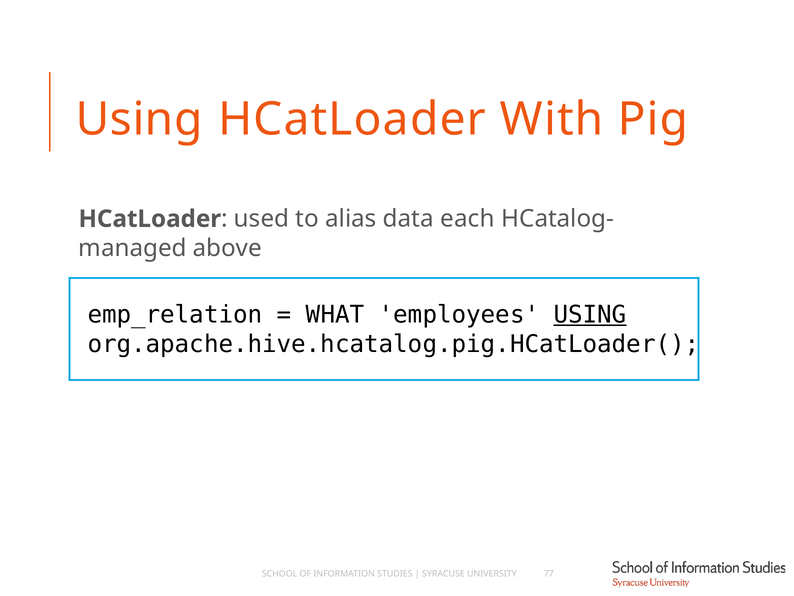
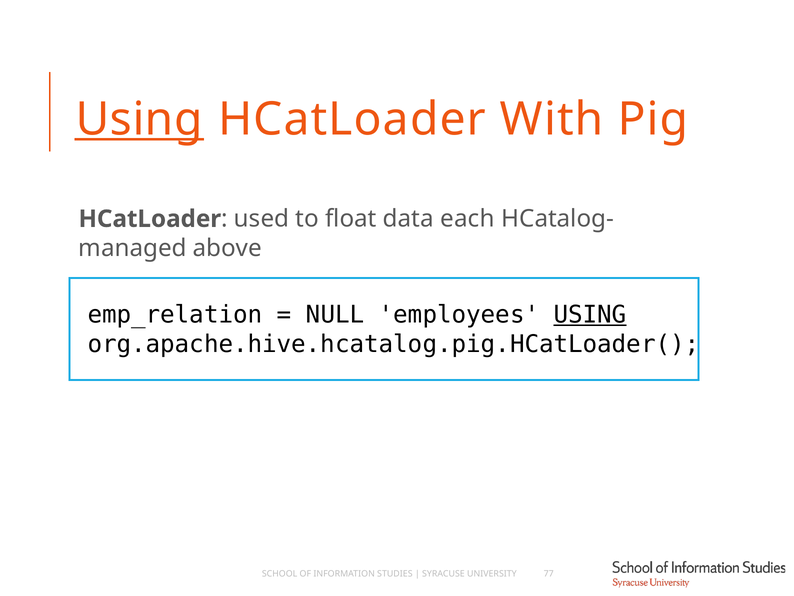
Using underline: none -> present (139, 119)
alias: alias -> float (351, 219)
WHAT: WHAT -> NULL (335, 315)
